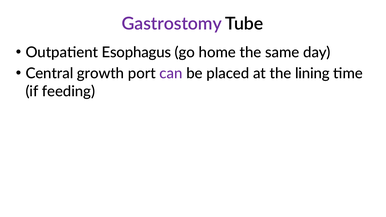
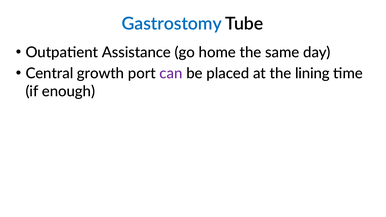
Gastrostomy colour: purple -> blue (172, 24)
Esophagus: Esophagus -> Assistance (136, 53)
feeding: feeding -> enough (69, 92)
